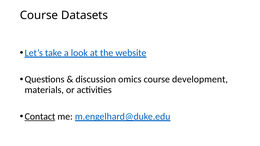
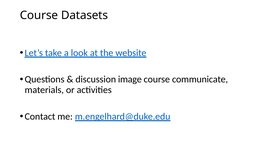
omics: omics -> image (130, 79)
development: development -> communicate (200, 79)
Contact underline: present -> none (40, 117)
